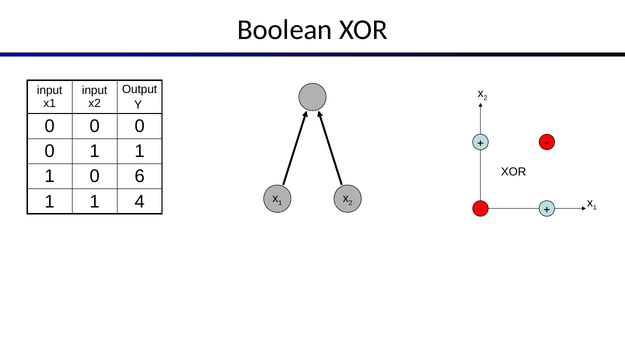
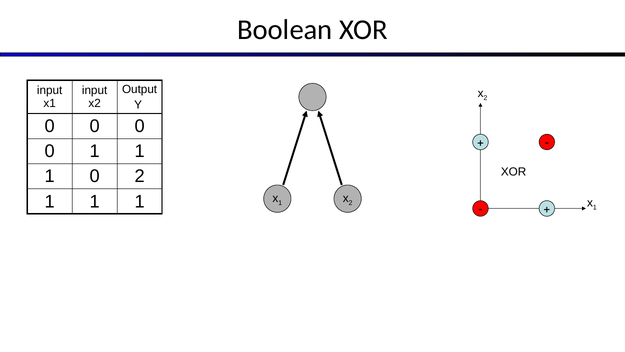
0 6: 6 -> 2 (140, 176)
4: 4 -> 1 (140, 201)
